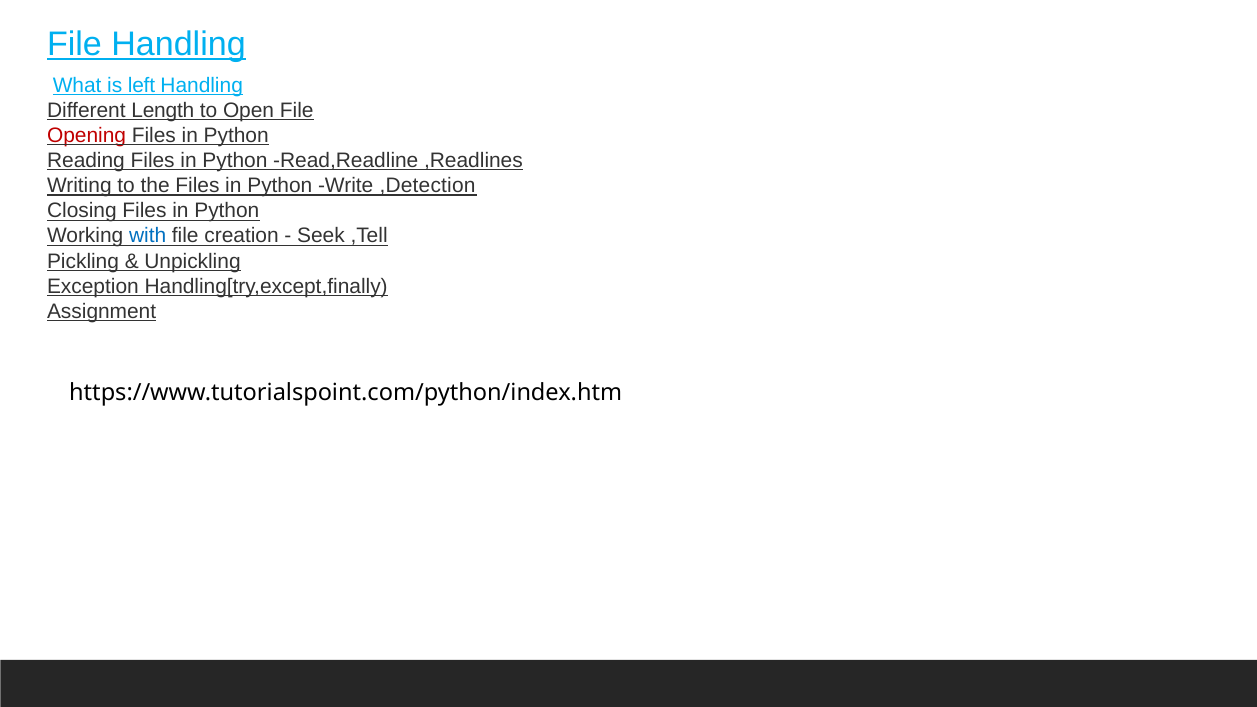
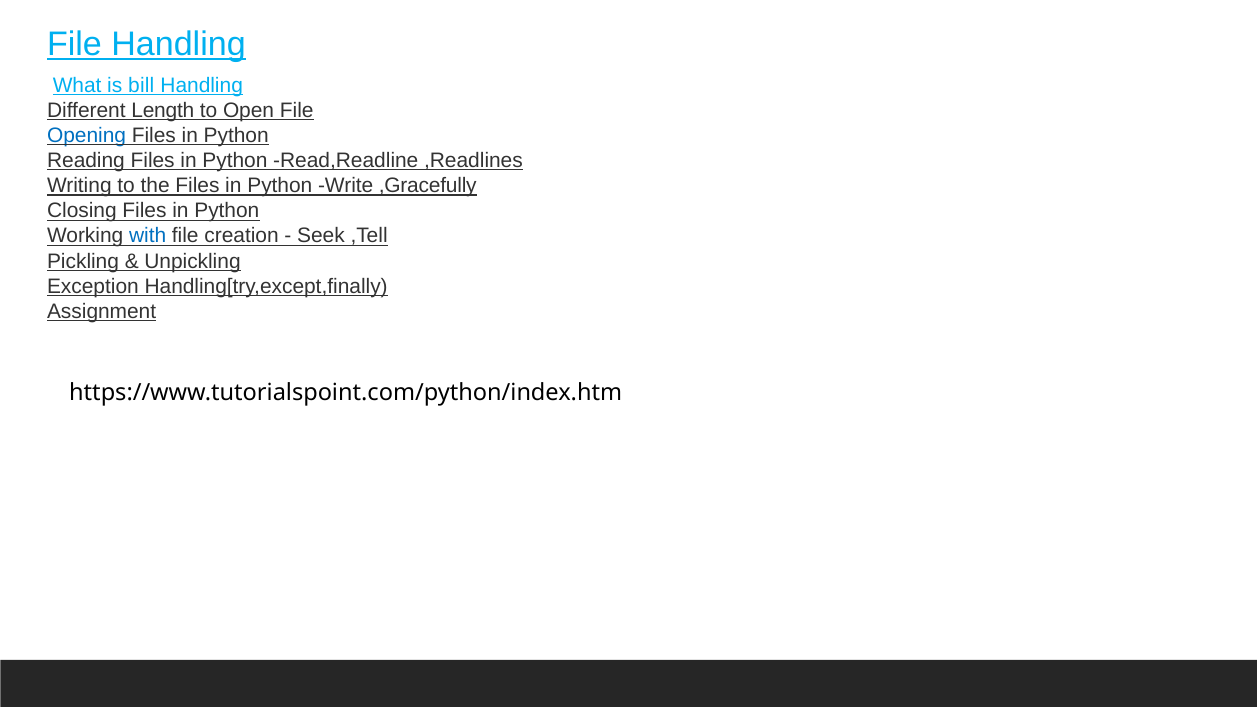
left: left -> bill (141, 85)
Opening colour: red -> blue (87, 136)
,Detection: ,Detection -> ,Gracefully (428, 186)
